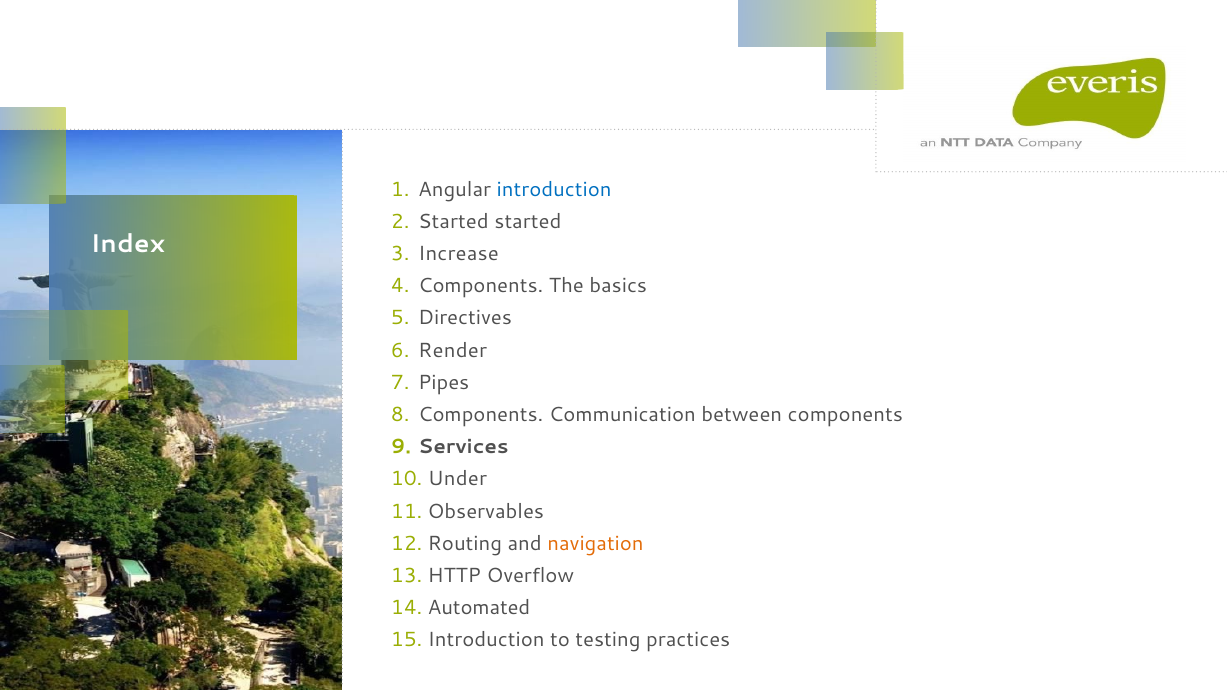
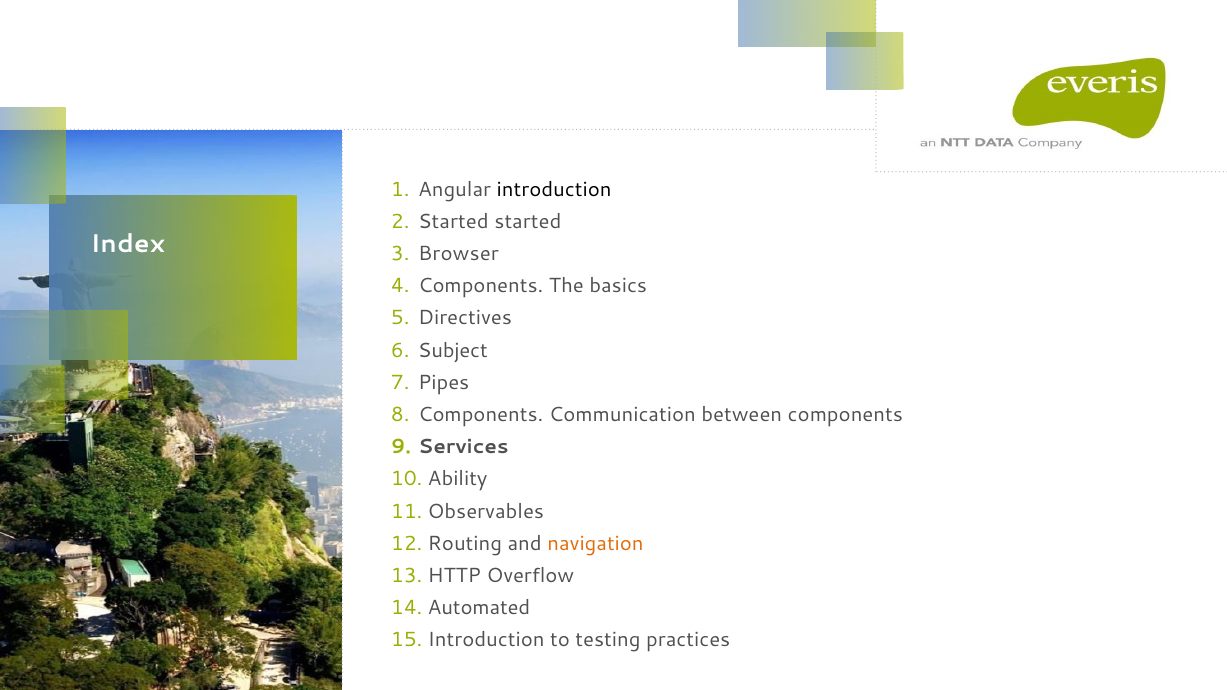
introduction colour: blue -> black (554, 189)
Increase: Increase -> Browser (459, 254)
Render: Render -> Subject (453, 350)
Under: Under -> Ability (458, 479)
